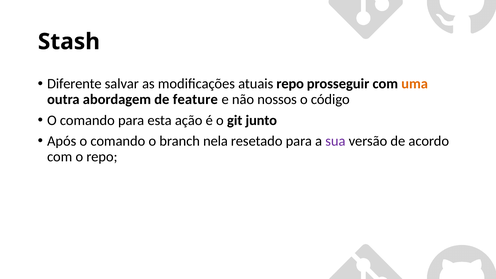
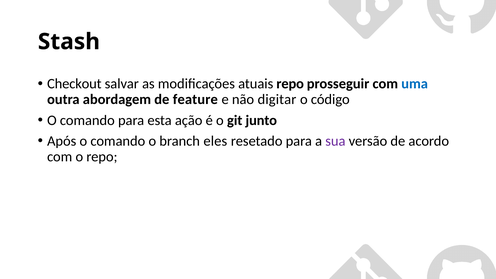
Diferente: Diferente -> Checkout (74, 84)
uma colour: orange -> blue (415, 84)
nossos: nossos -> digitar (277, 99)
nela: nela -> eles (215, 141)
